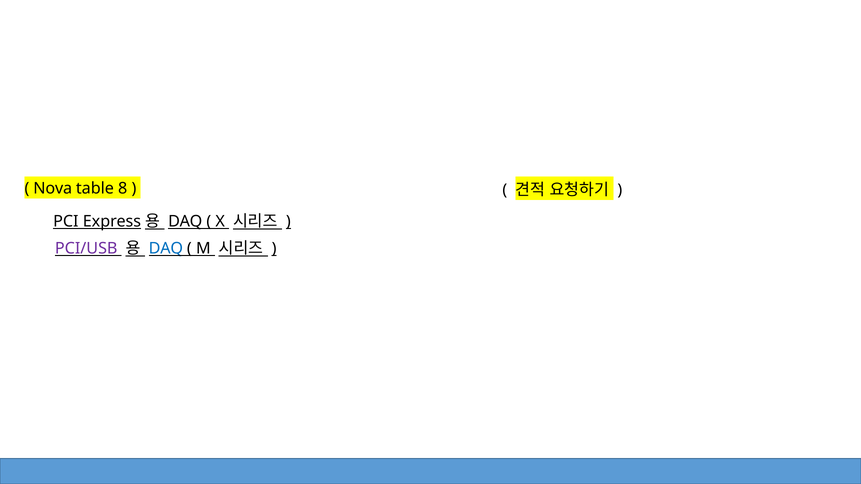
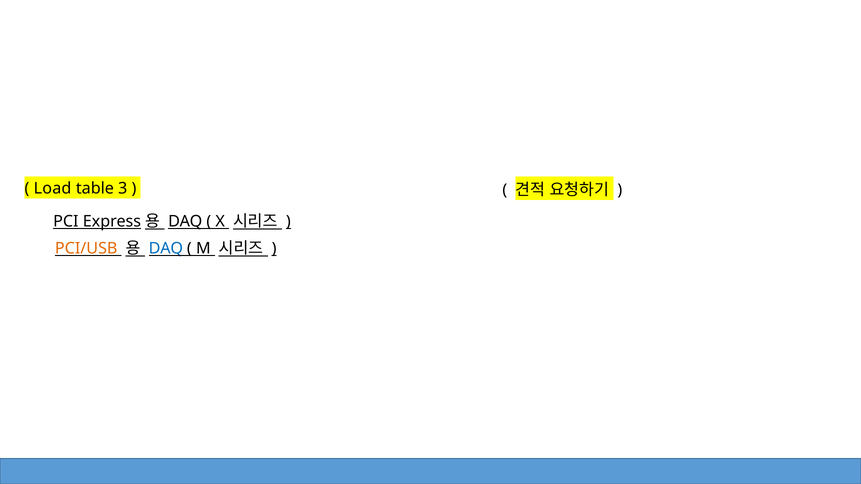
Nova: Nova -> Load (53, 188)
8: 8 -> 3 (123, 188)
PCI/USB colour: purple -> orange (86, 248)
